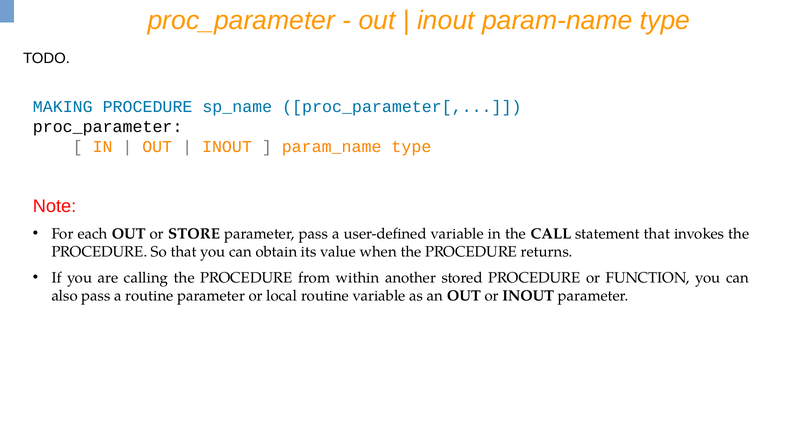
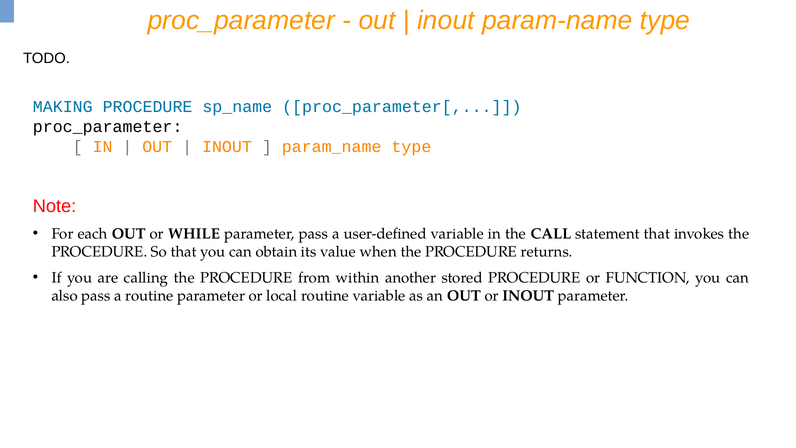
STORE: STORE -> WHILE (194, 234)
